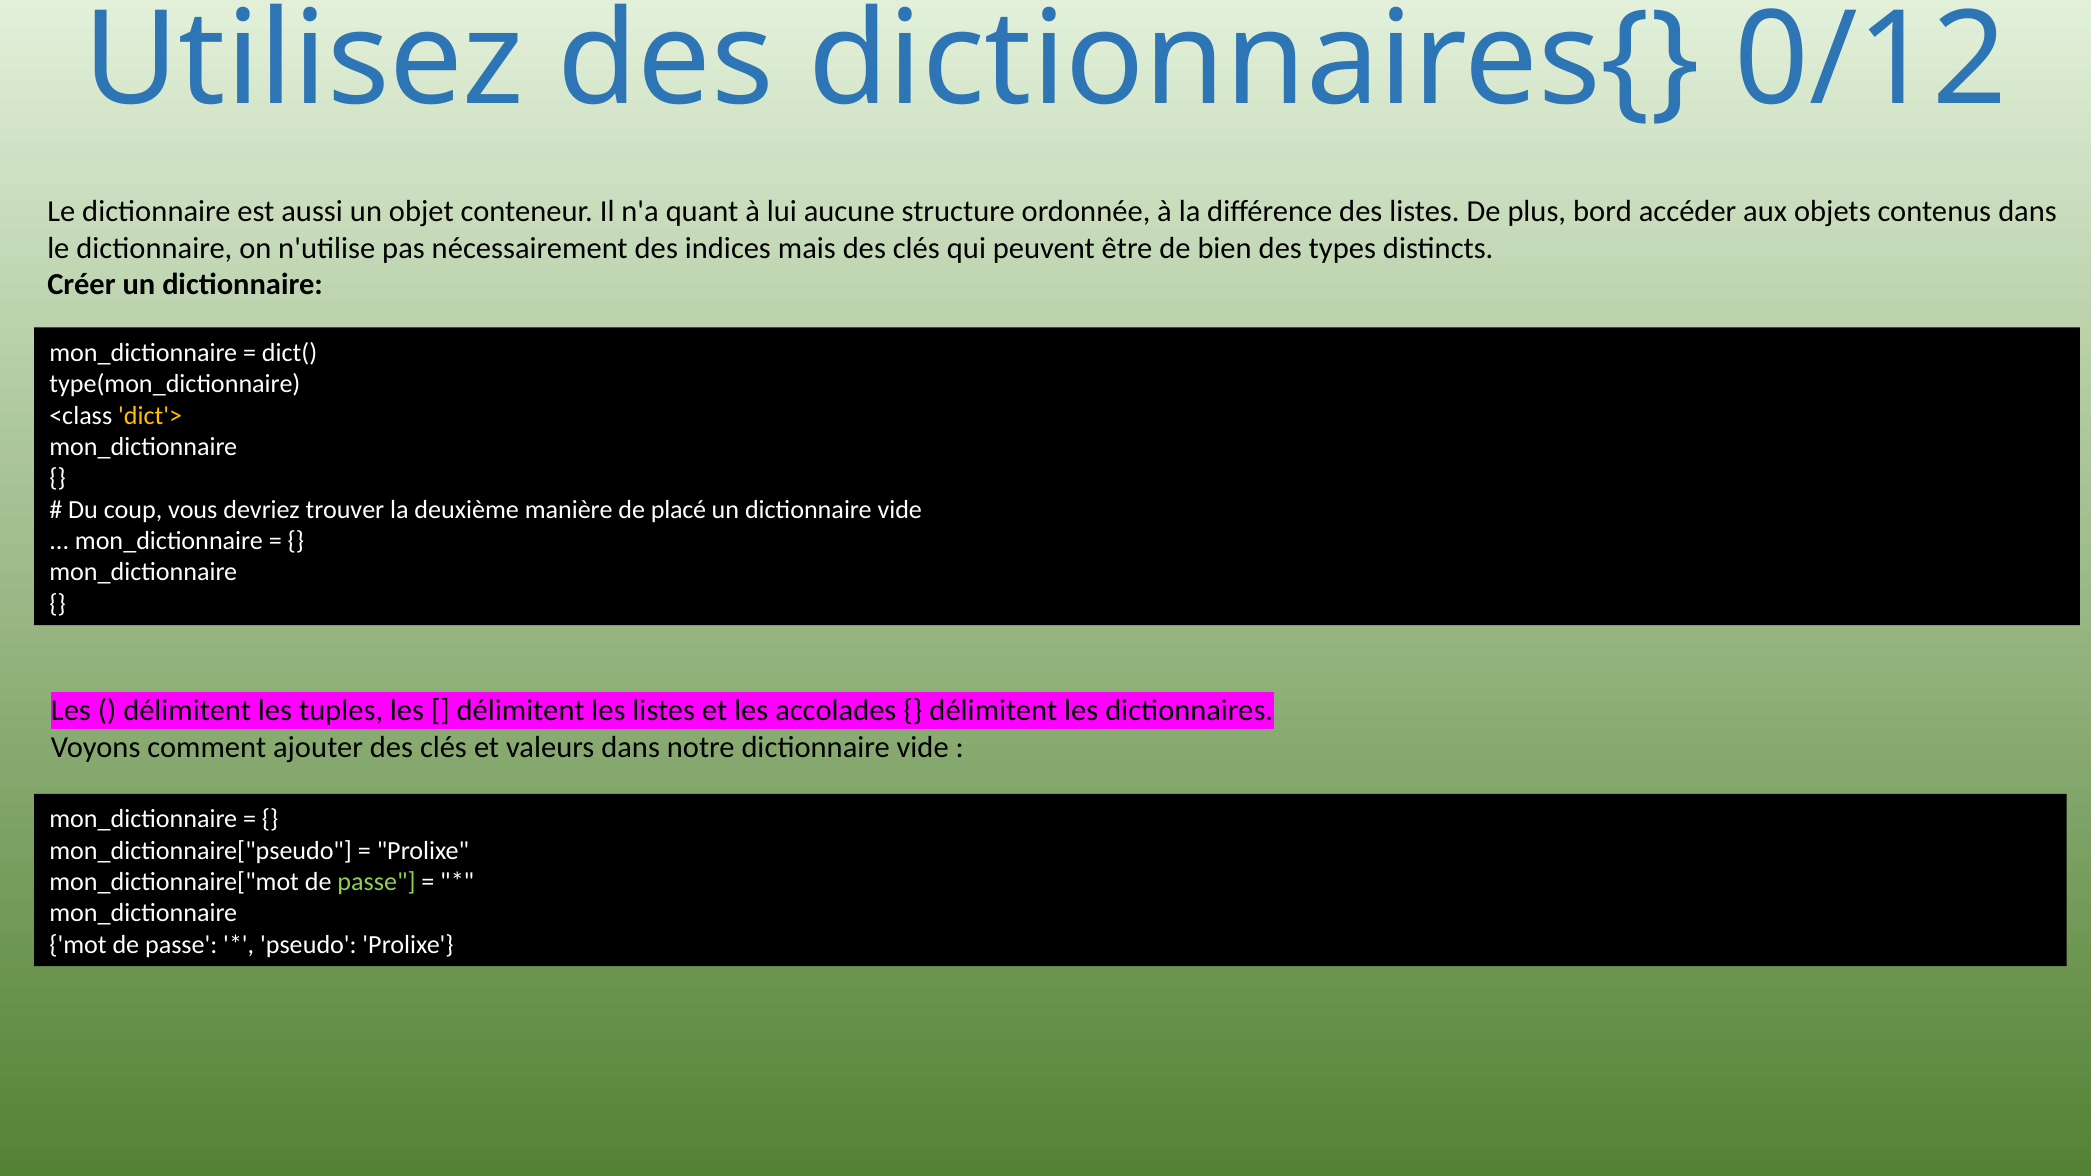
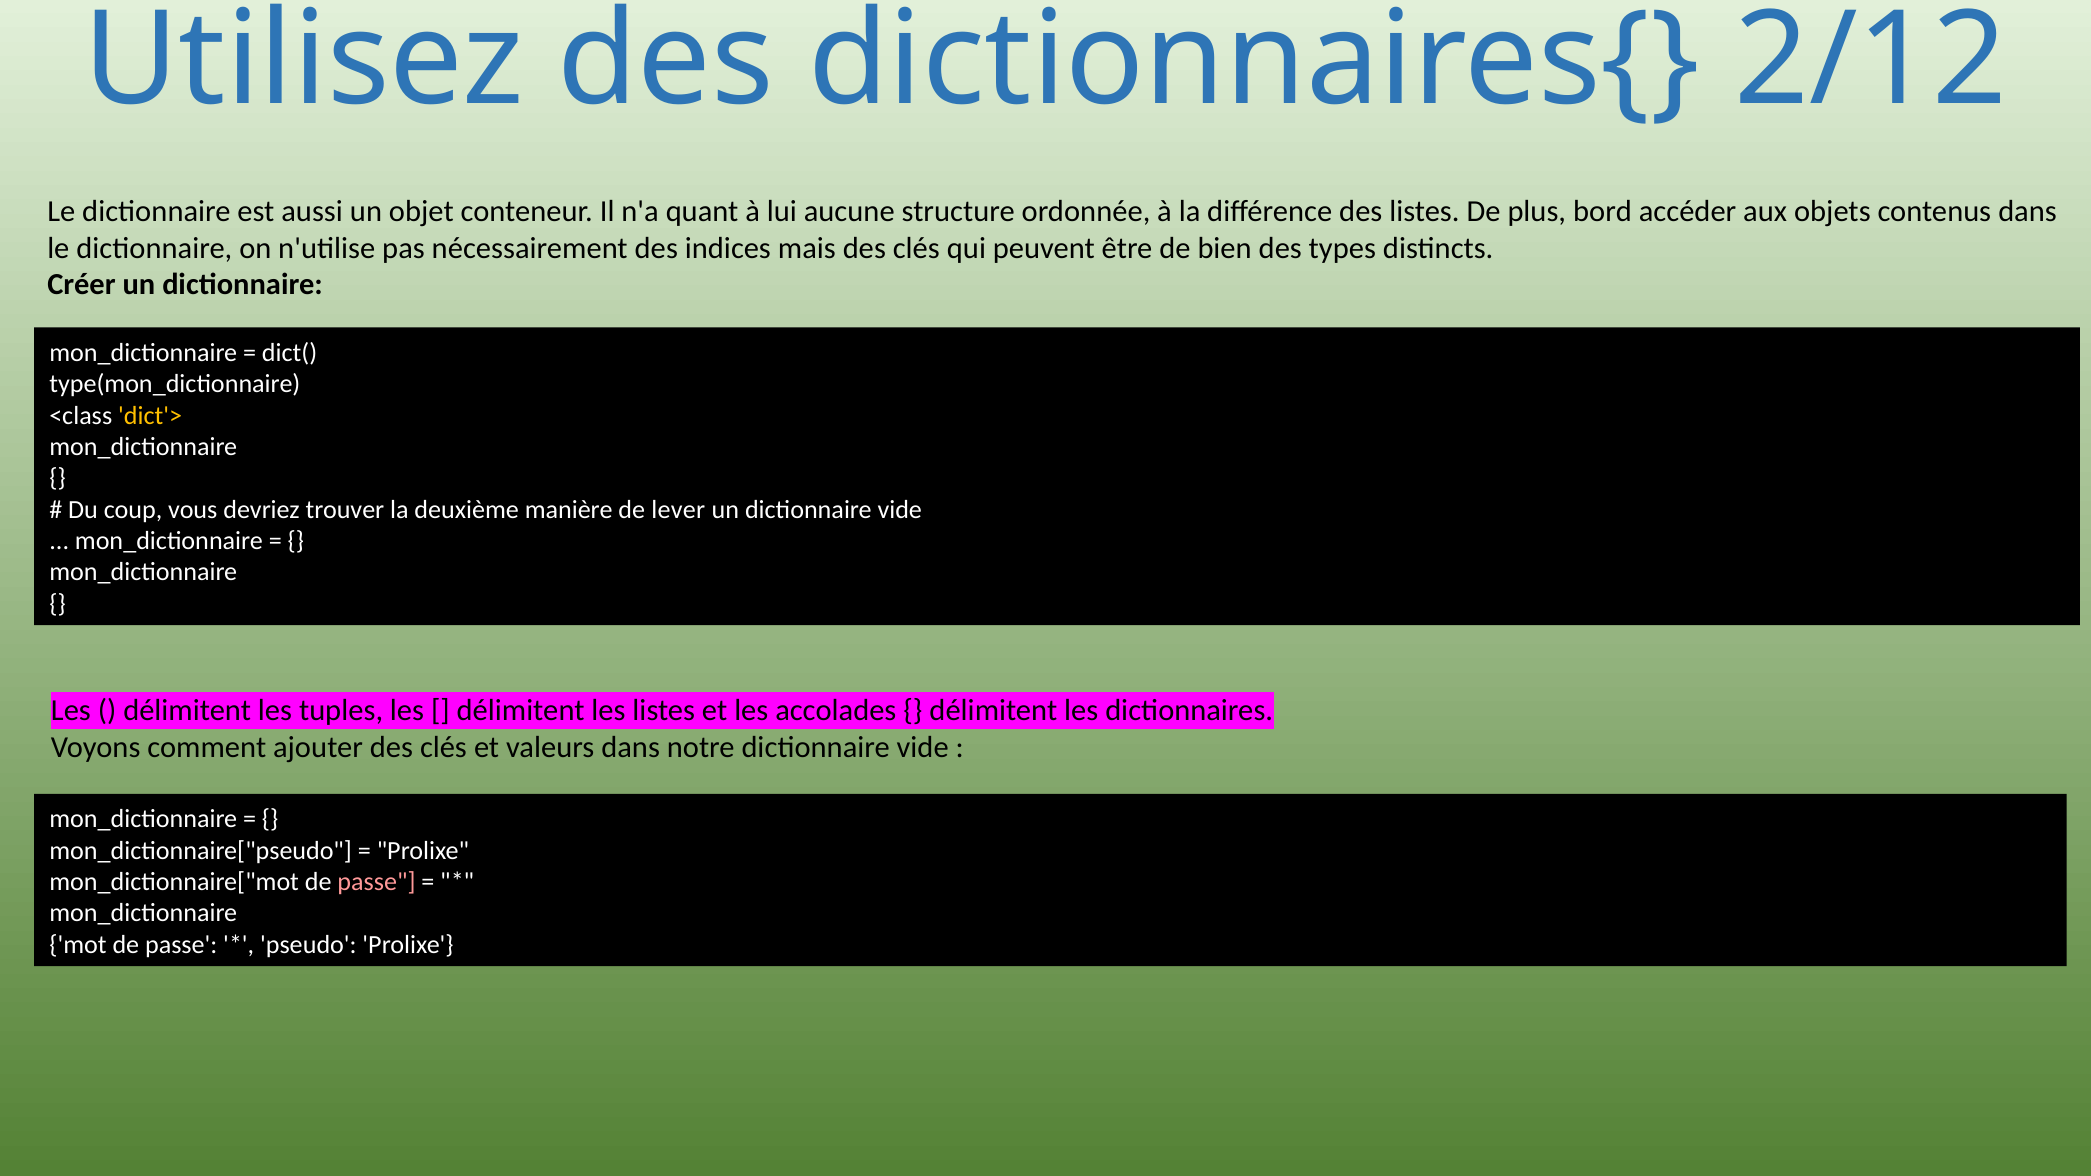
0/12: 0/12 -> 2/12 (1871, 60)
placé: placé -> lever (678, 510)
passe colour: light green -> pink (376, 882)
